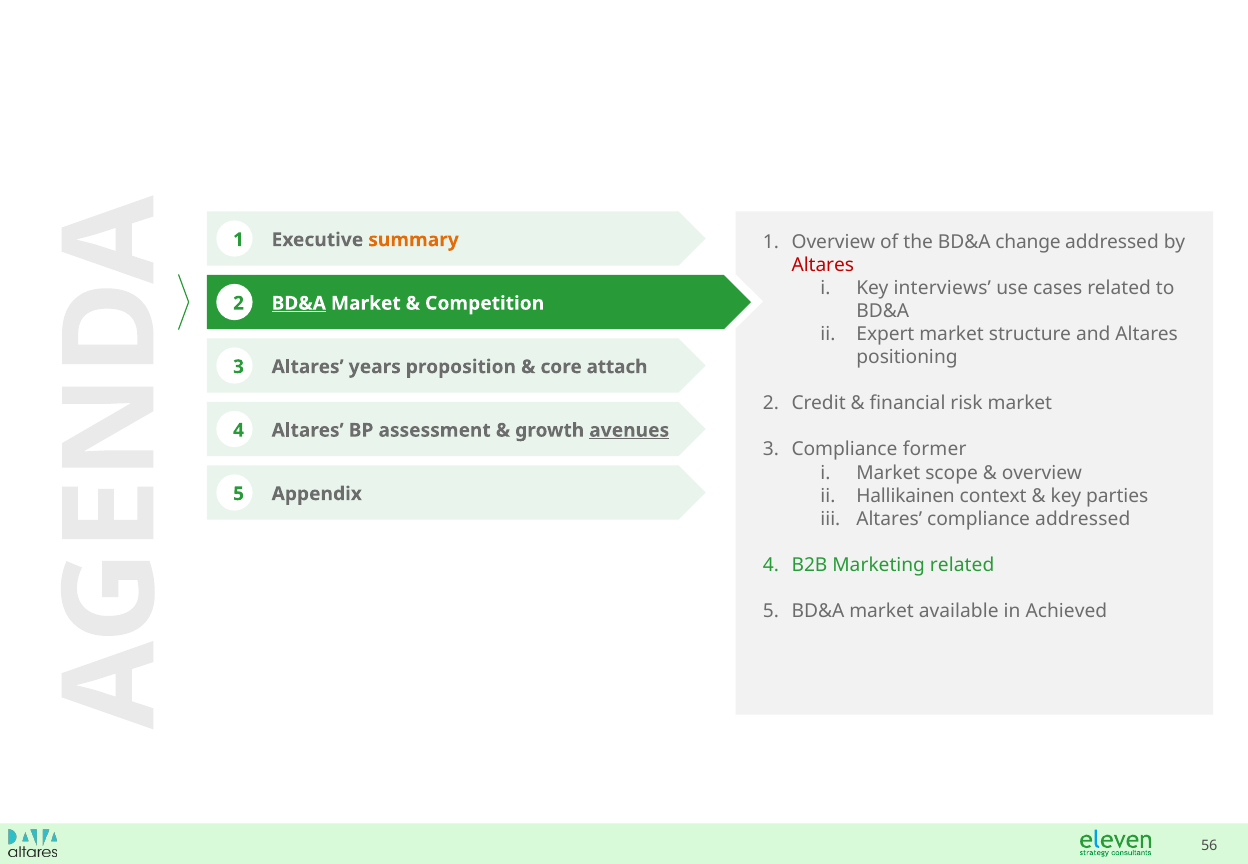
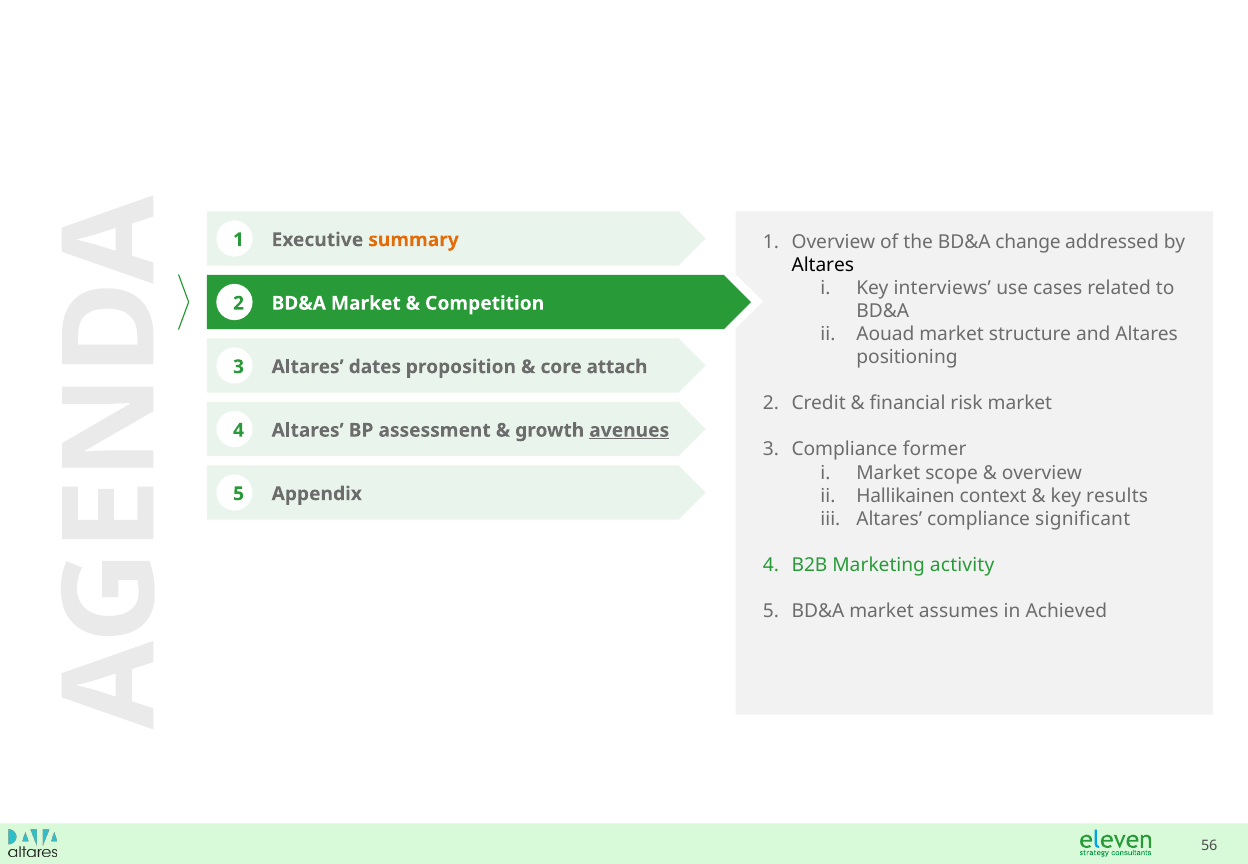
Altares colour: red -> black (823, 265)
BD&A underline: present -> none (299, 303)
Expert: Expert -> Aouad (885, 334)
years: years -> dates (375, 367)
parties: parties -> results (1117, 496)
compliance addressed: addressed -> significant (1083, 519)
Marketing related: related -> activity (962, 565)
available: available -> assumes (959, 611)
